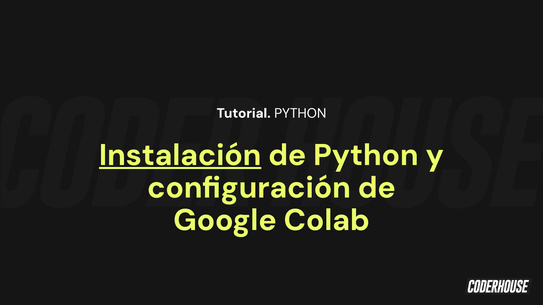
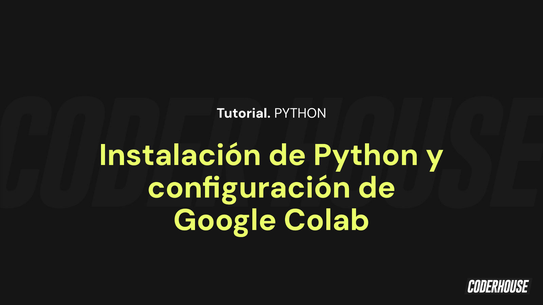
Instalación underline: present -> none (180, 155)
